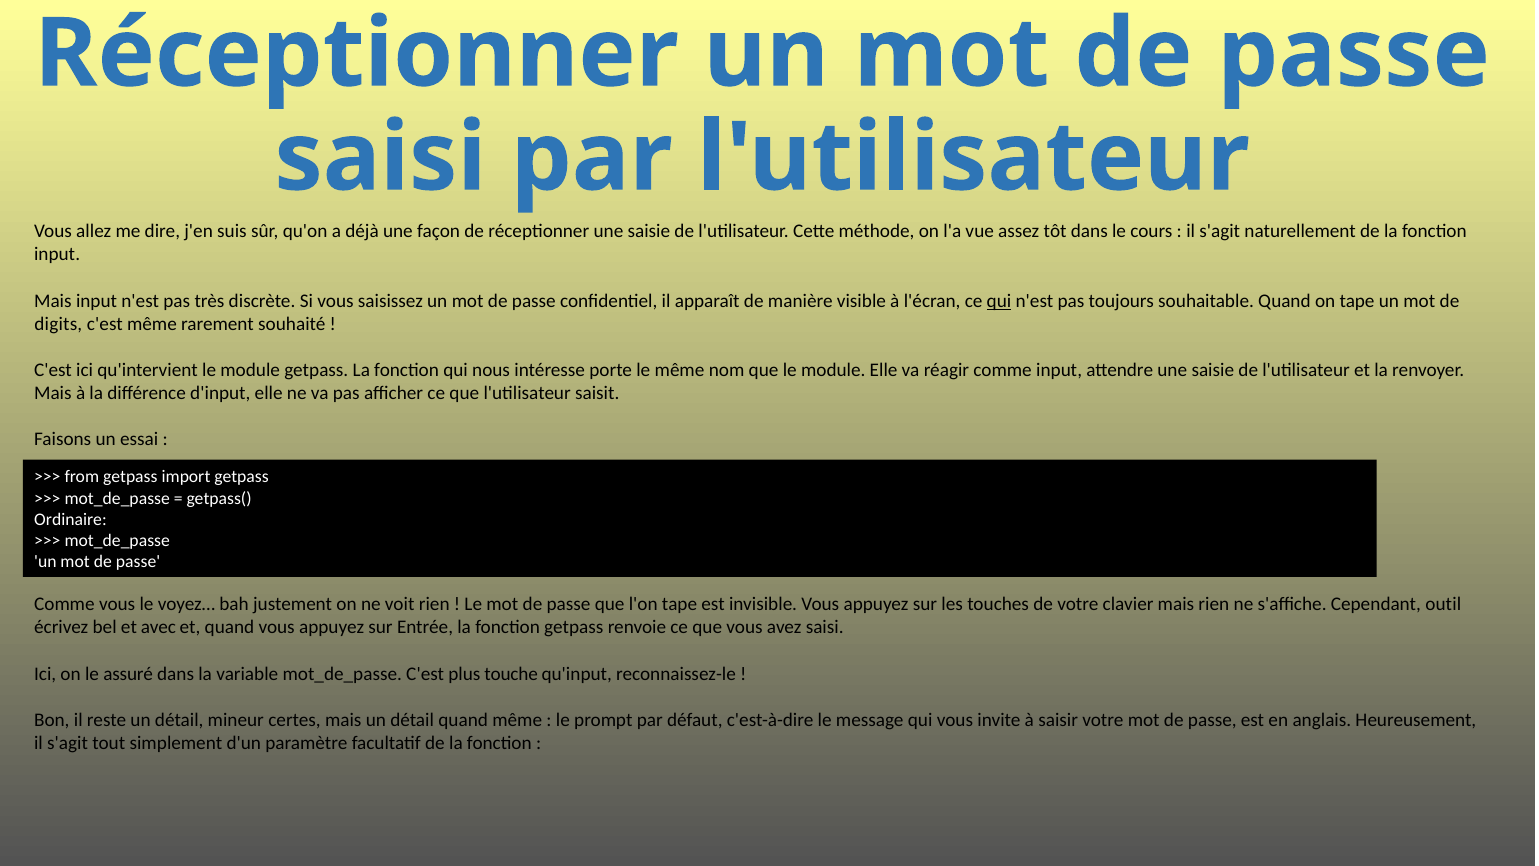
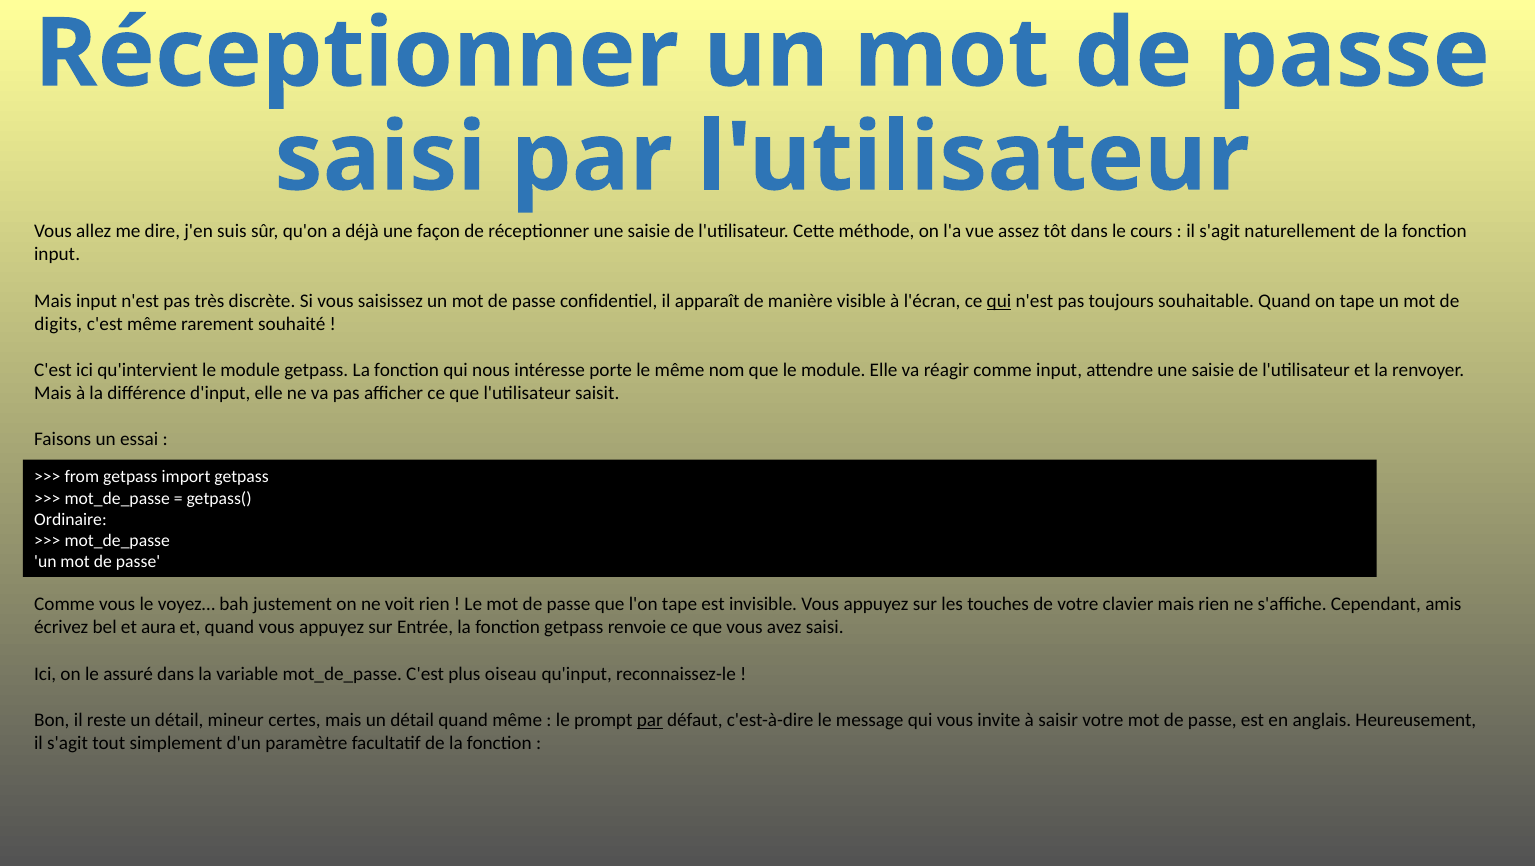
outil: outil -> amis (1443, 604)
avec: avec -> aura (158, 627)
touche: touche -> oiseau (511, 673)
par underline: none -> present (650, 720)
